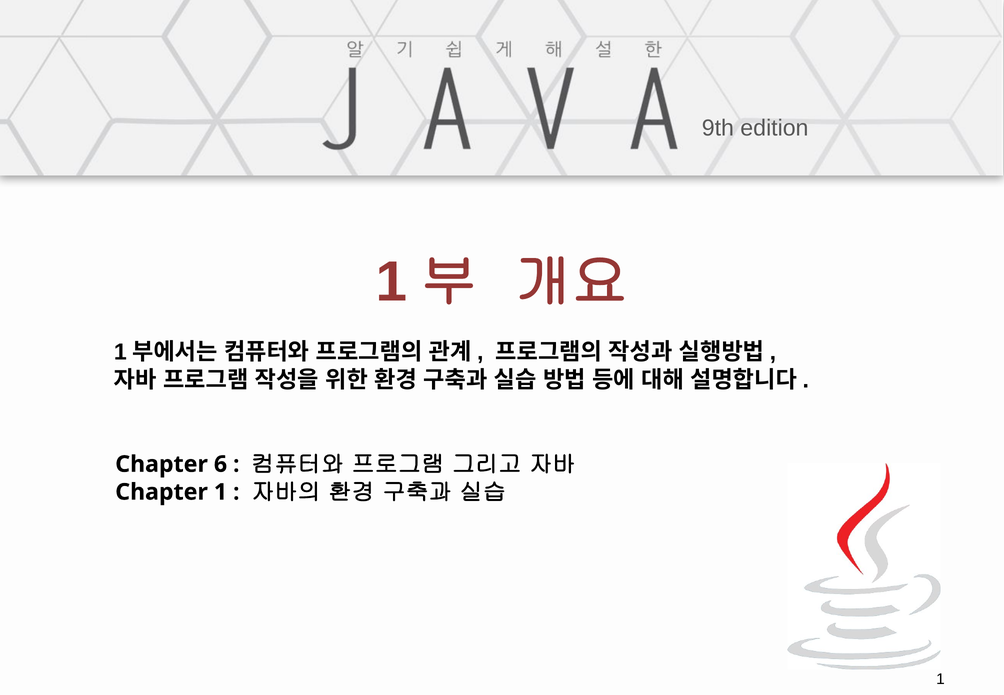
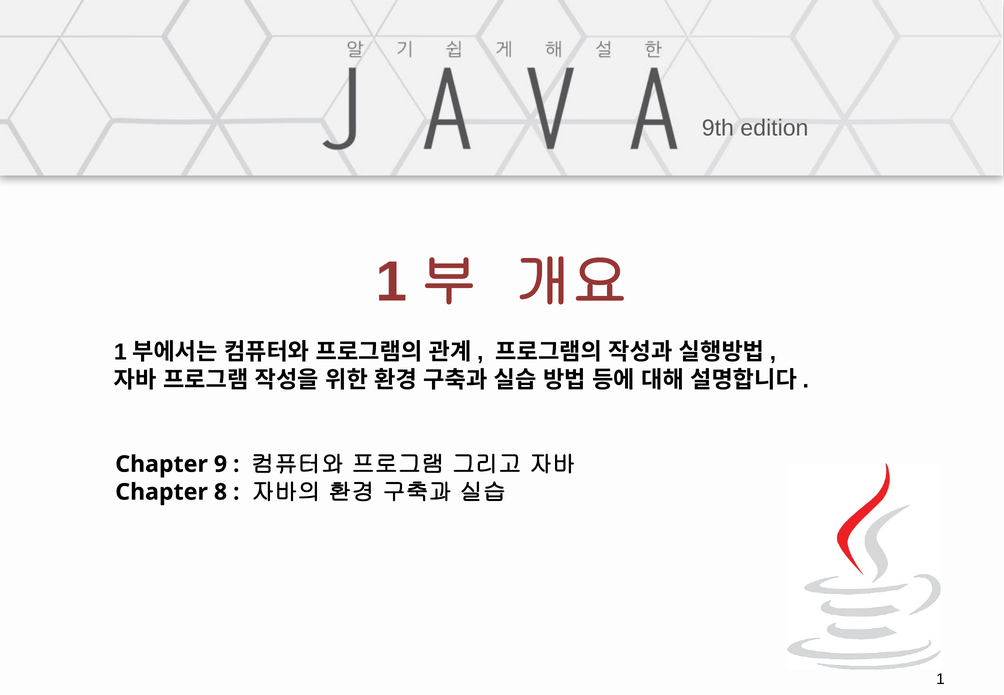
6: 6 -> 9 (220, 464)
Chapter 1: 1 -> 8 (220, 492)
